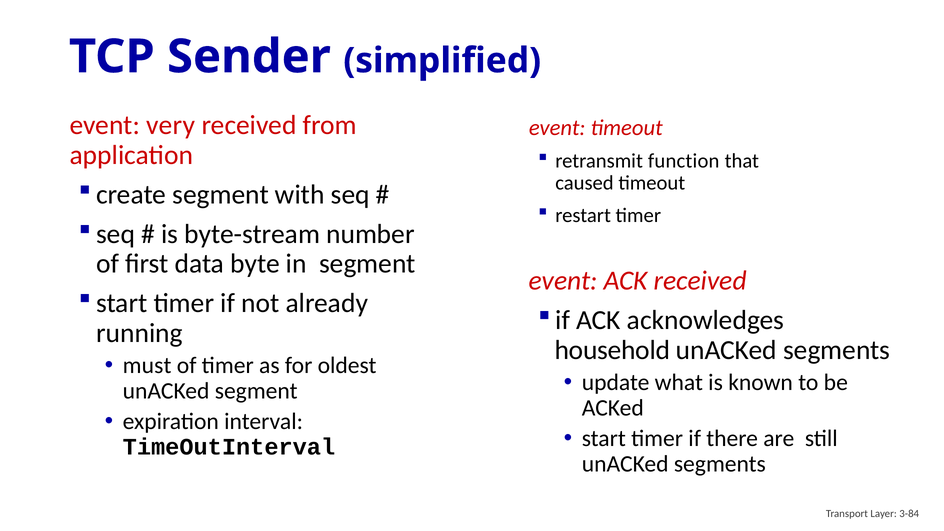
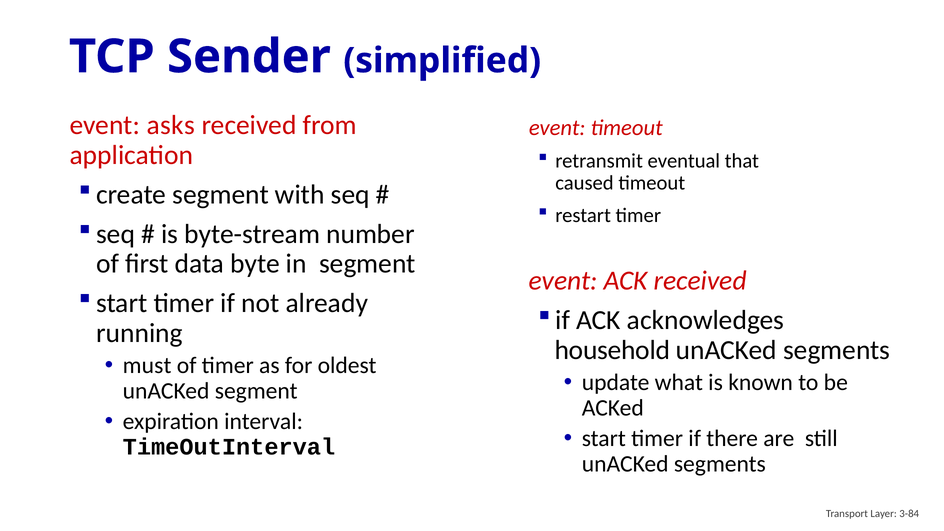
very: very -> asks (171, 125)
function: function -> eventual (684, 161)
